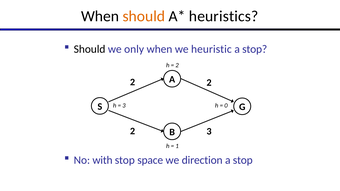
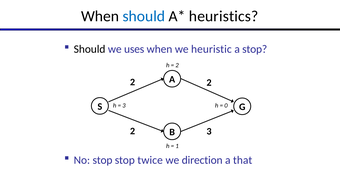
should colour: orange -> blue (144, 16)
only: only -> uses (134, 49)
No with: with -> stop (102, 160)
space: space -> twice (150, 160)
stop: stop -> that (243, 160)
